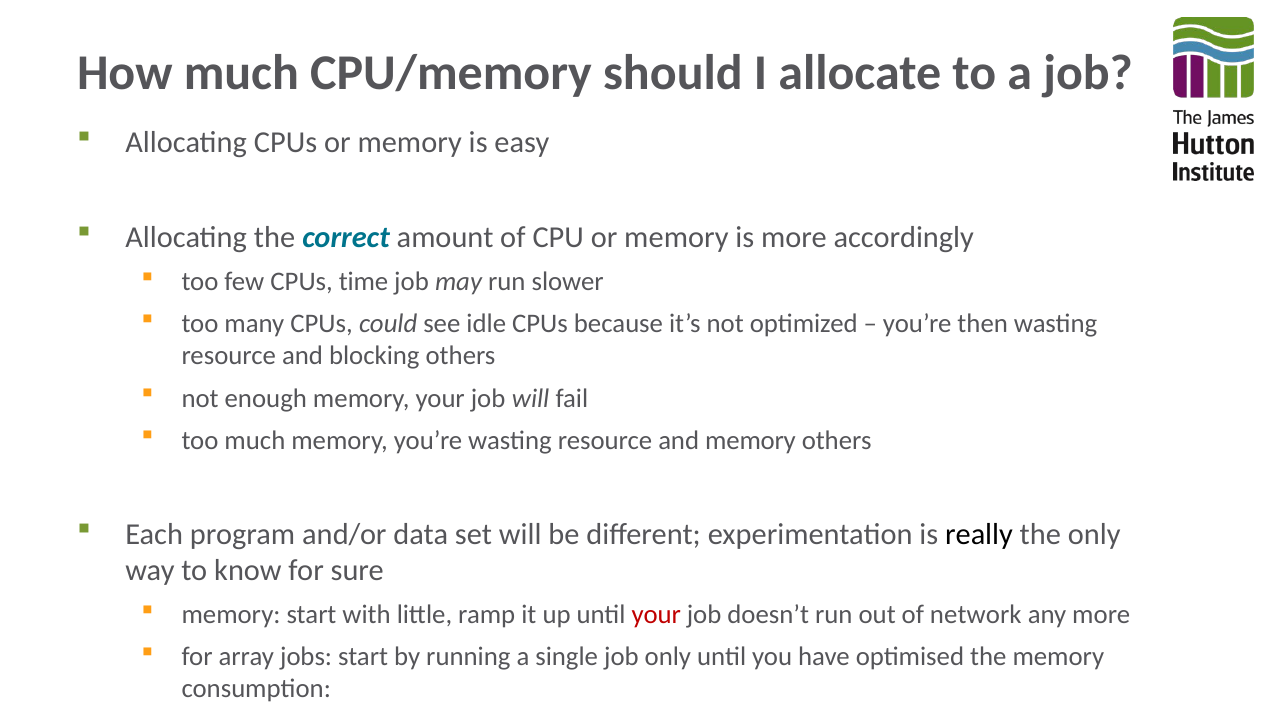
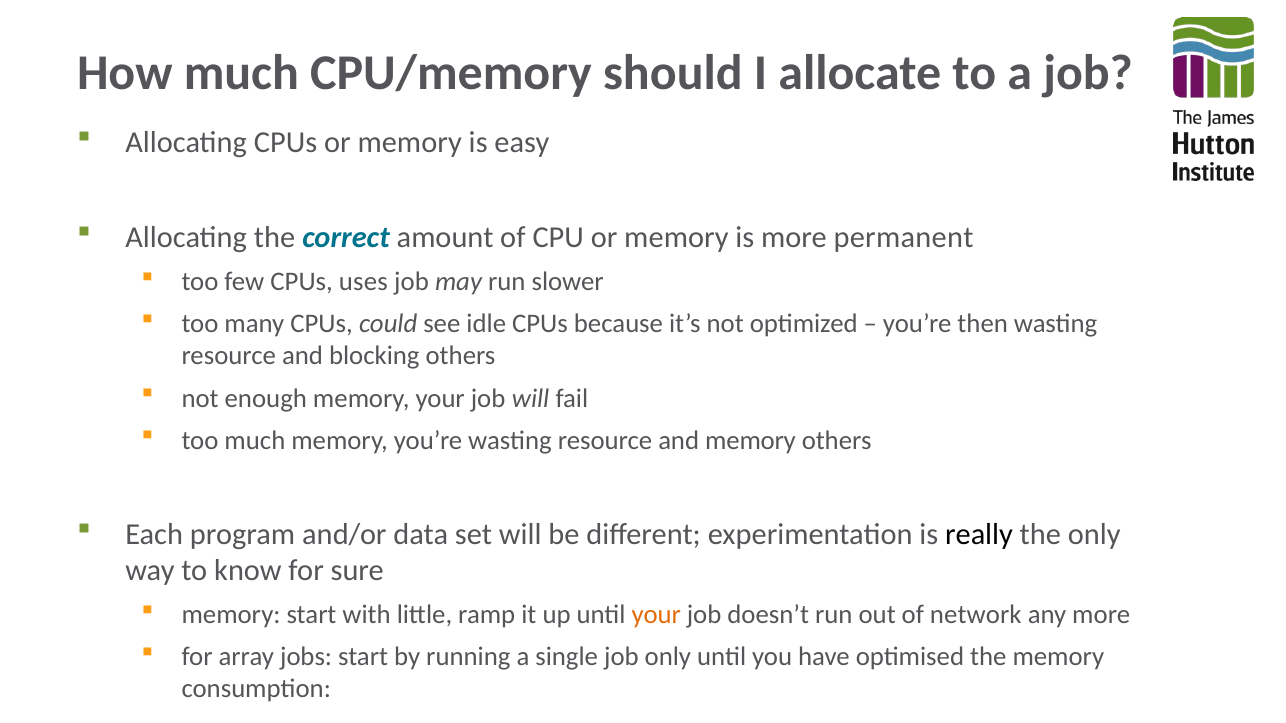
accordingly: accordingly -> permanent (904, 238)
time: time -> uses (363, 282)
your colour: red -> orange (656, 615)
